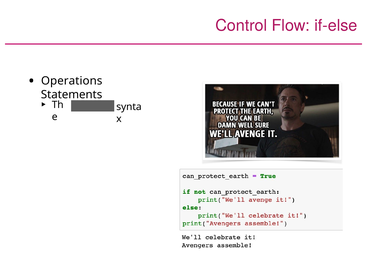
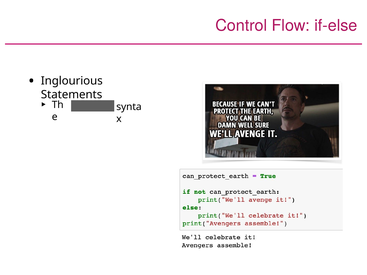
Operations: Operations -> Inglourious (72, 81)
